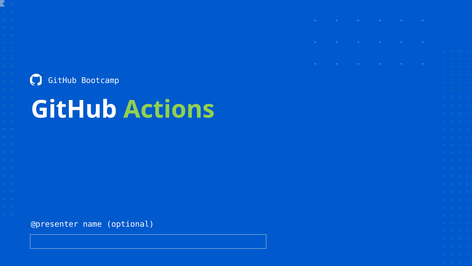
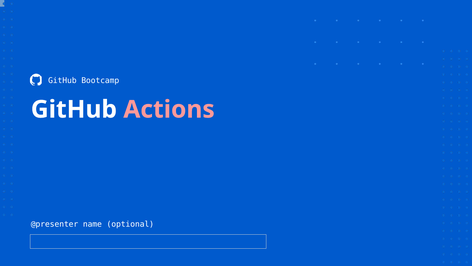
Actions colour: light green -> pink (169, 109)
